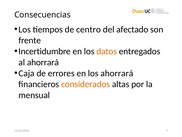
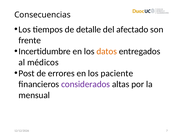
centro: centro -> detalle (89, 29)
al ahorrará: ahorrará -> médicos (43, 62)
Caja: Caja -> Post (27, 73)
los ahorrará: ahorrará -> paciente (117, 73)
considerados colour: orange -> purple (86, 84)
